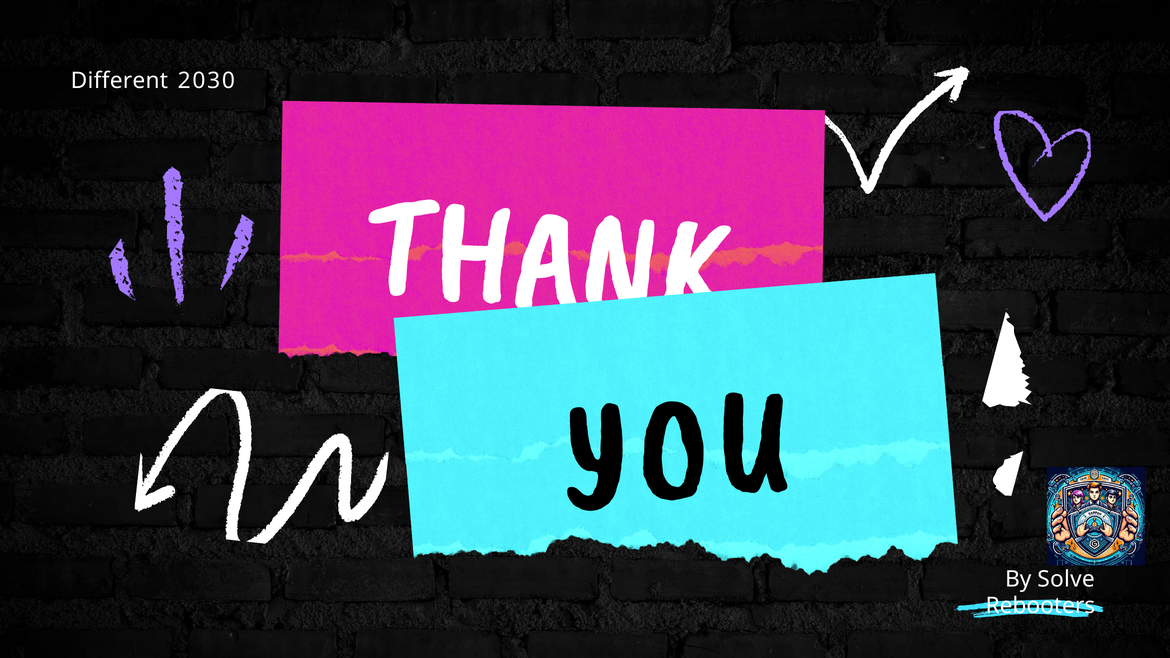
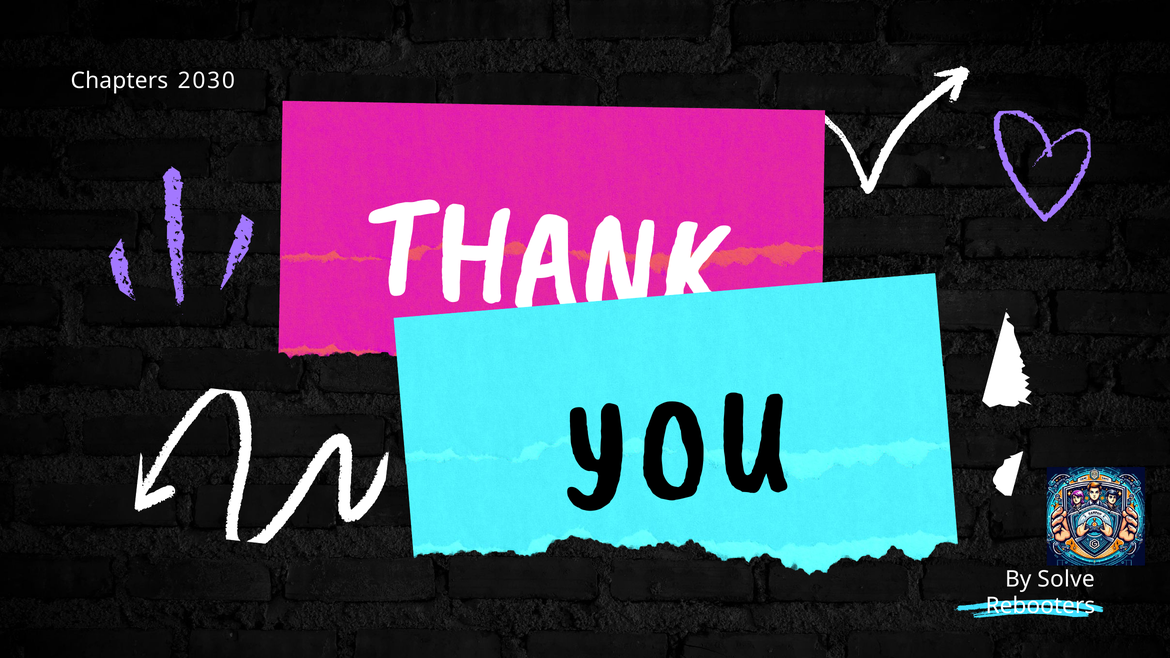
Different: Different -> Chapters (119, 81)
